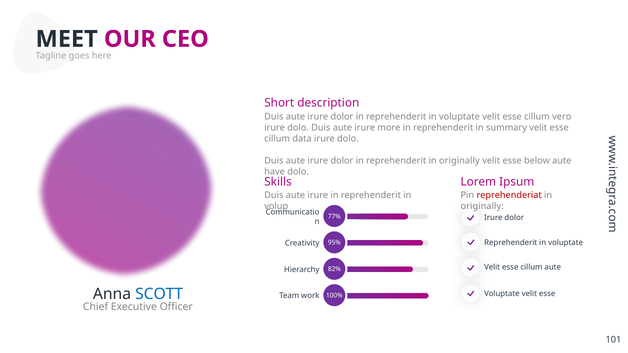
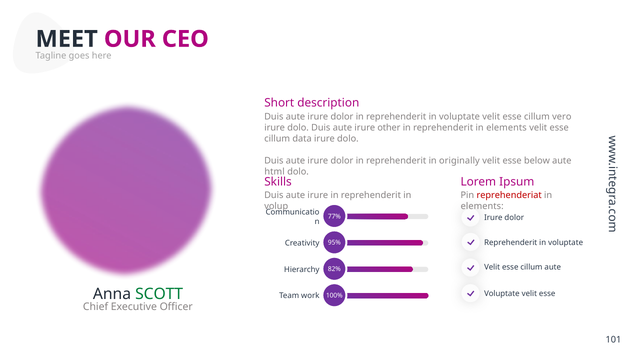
more: more -> other (389, 128)
reprehenderit in summary: summary -> elements (506, 128)
have: have -> html (275, 172)
originally: originally -> elements (482, 206)
SCOTT colour: blue -> green (159, 294)
